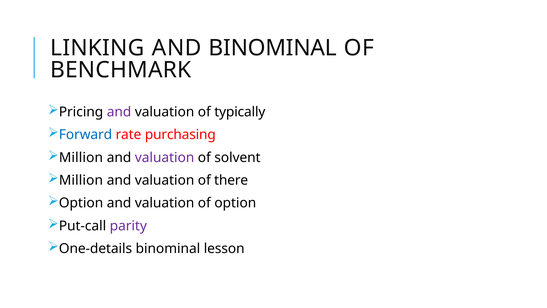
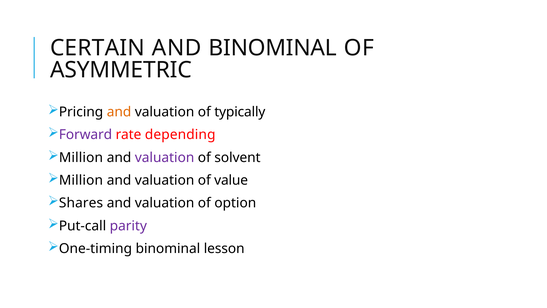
LINKING: LINKING -> CERTAIN (97, 48)
BENCHMARK: BENCHMARK -> ASYMMETRIC (121, 70)
and colour: purple -> orange (119, 112)
Forward colour: blue -> purple (85, 135)
purchasing: purchasing -> depending (180, 135)
there: there -> value (231, 180)
Option: Option -> Shares (81, 203)
One-details: One-details -> One-timing (95, 248)
